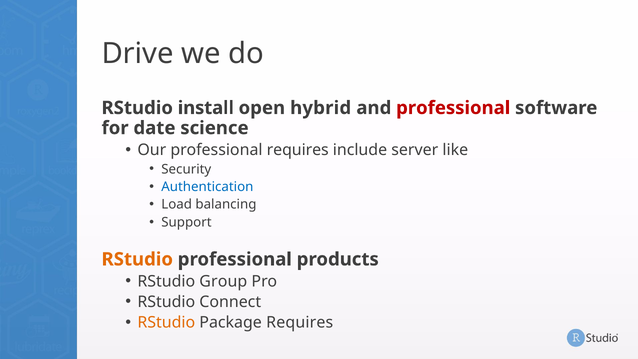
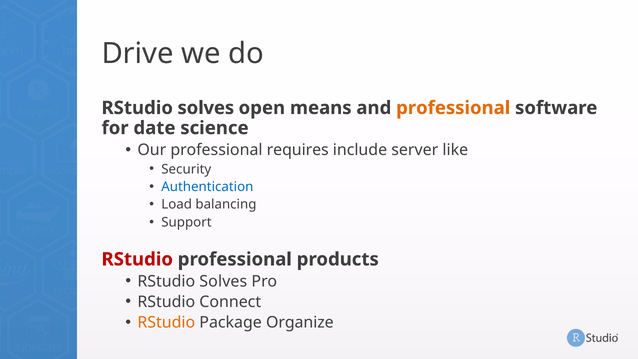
install: install -> solves (206, 108)
hybrid: hybrid -> means (321, 108)
professional colour: red -> orange (453, 108)
RStudio colour: orange -> red (137, 259)
Group: Group -> Solves (223, 281)
Package Requires: Requires -> Organize (300, 322)
